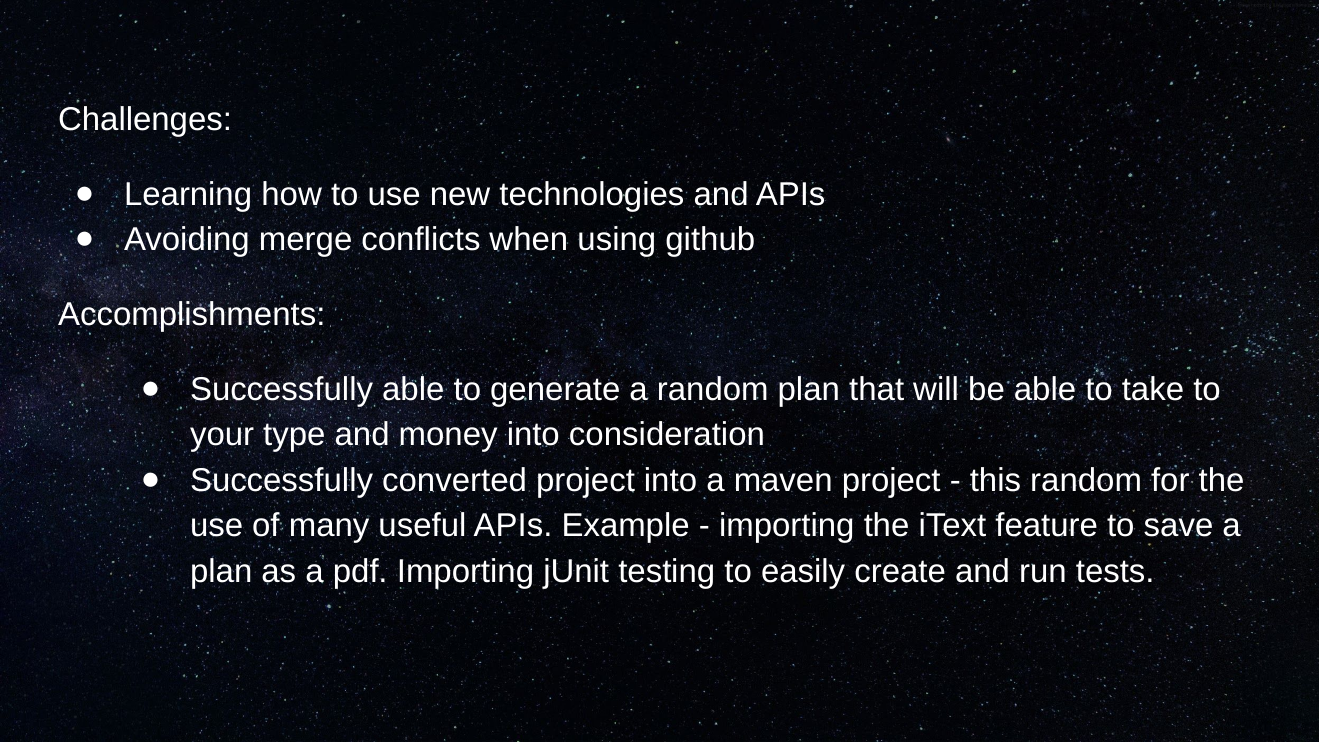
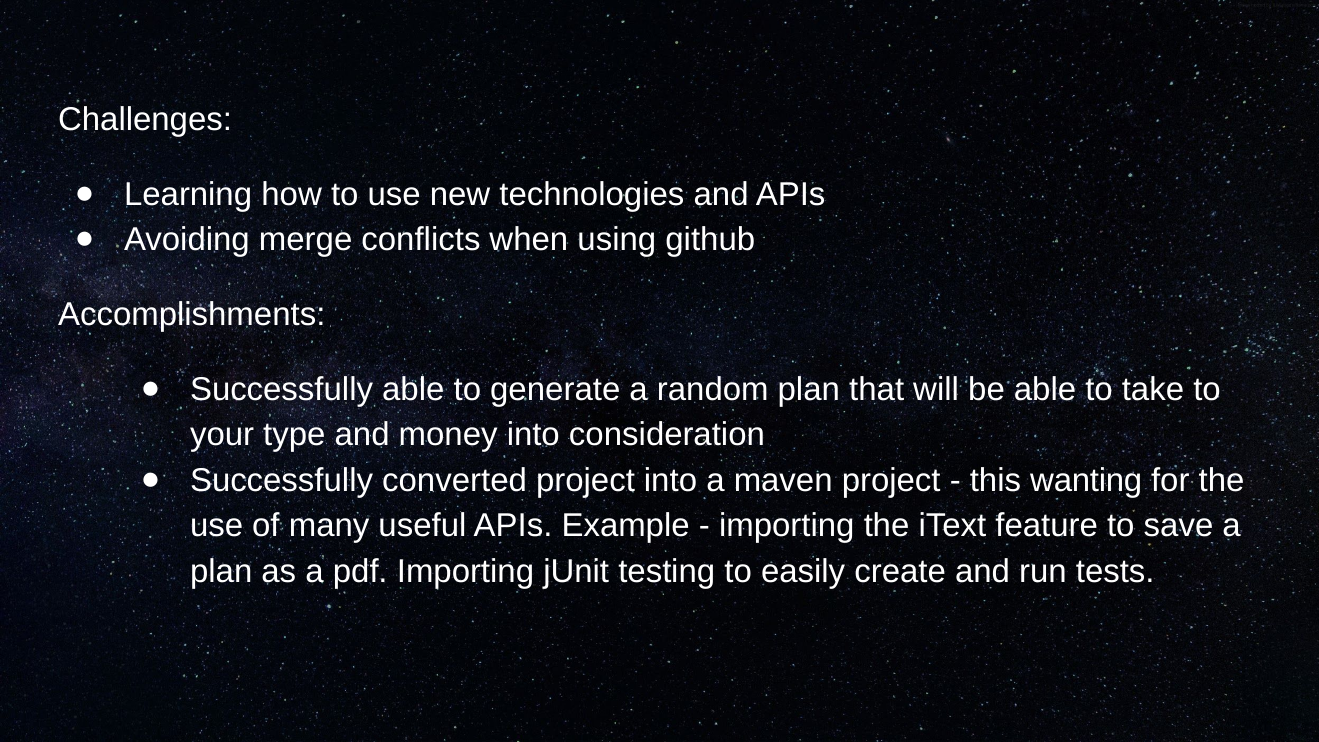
this random: random -> wanting (1086, 480)
